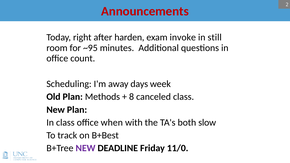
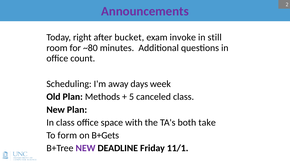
Announcements colour: red -> purple (145, 11)
harden: harden -> bucket (129, 37)
~95: ~95 -> ~80 (90, 48)
8: 8 -> 5 (132, 97)
when: when -> space (112, 123)
slow: slow -> take (207, 123)
track: track -> form (67, 135)
B+Best: B+Best -> B+Gets (105, 135)
11/0: 11/0 -> 11/1 (178, 148)
